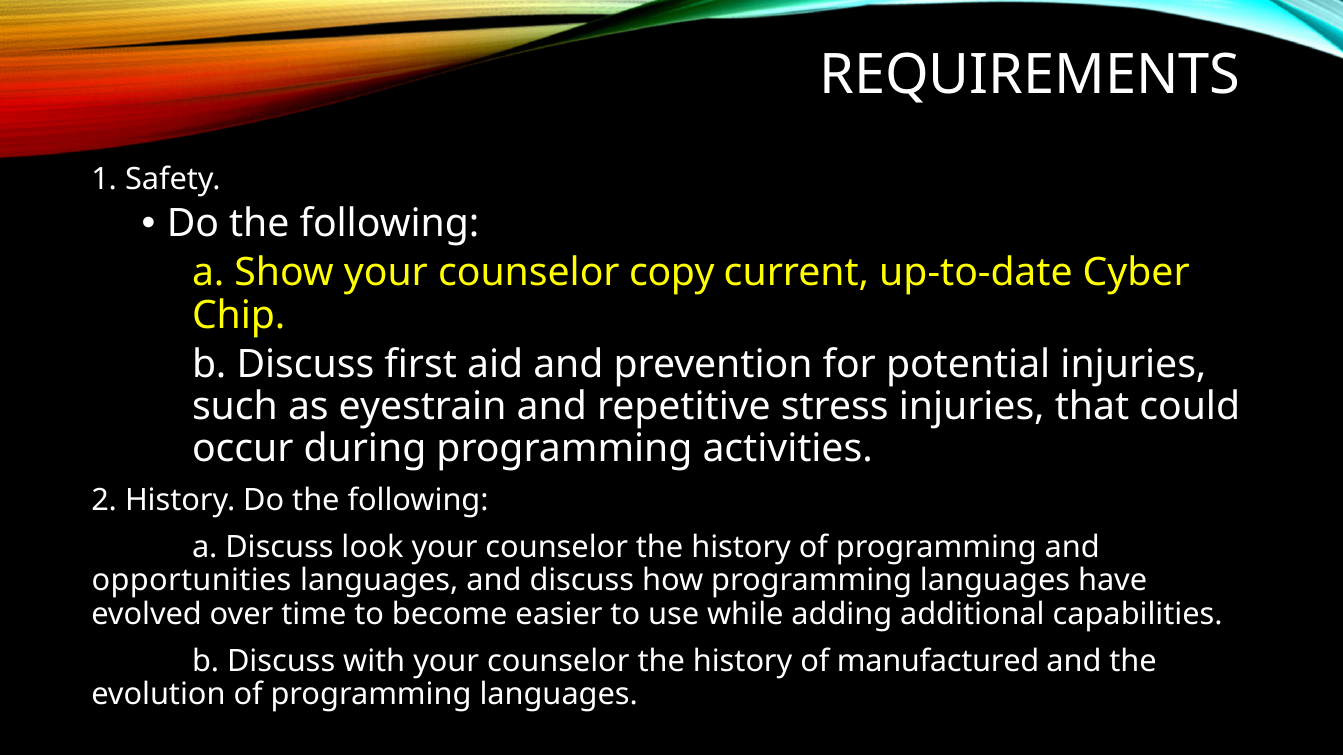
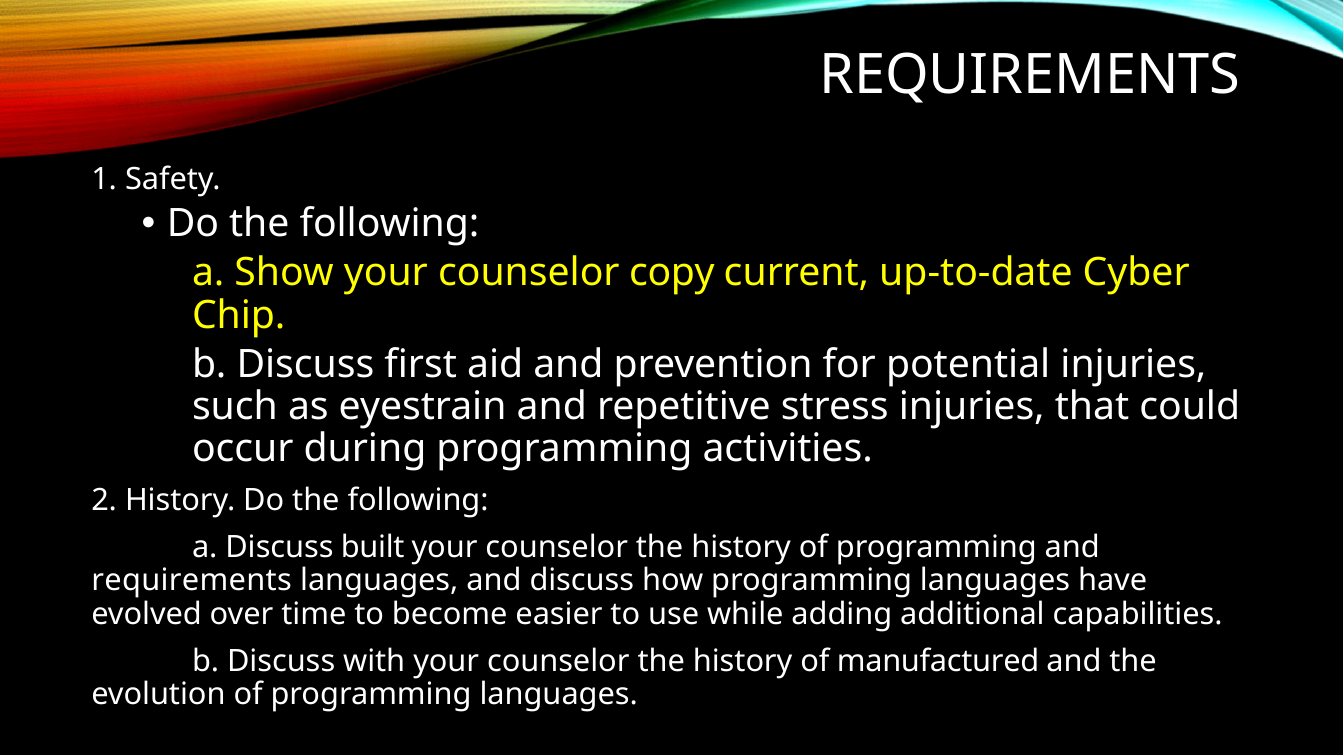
look: look -> built (373, 548)
opportunities: opportunities -> requirements (192, 581)
